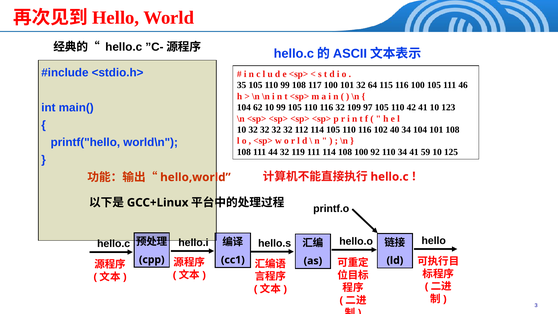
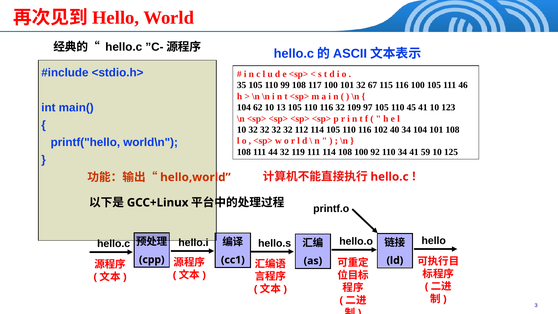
64: 64 -> 67 (372, 85)
10 99: 99 -> 13 (281, 107)
42: 42 -> 45 (411, 107)
